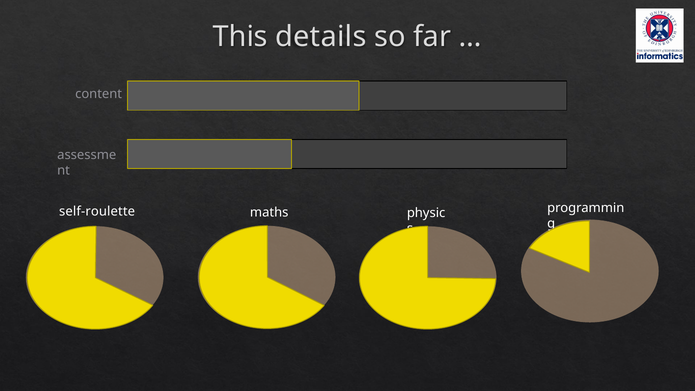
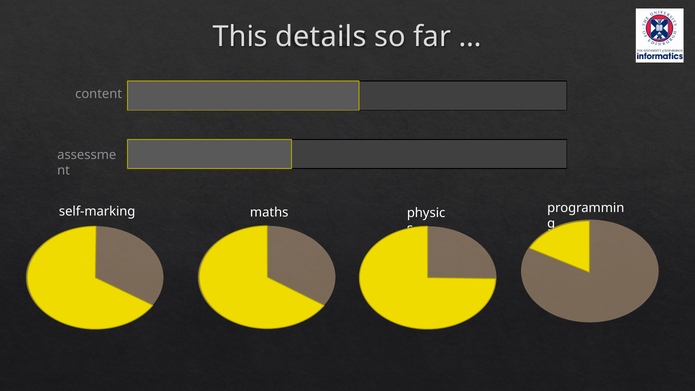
self-roulette: self-roulette -> self-marking (97, 211)
